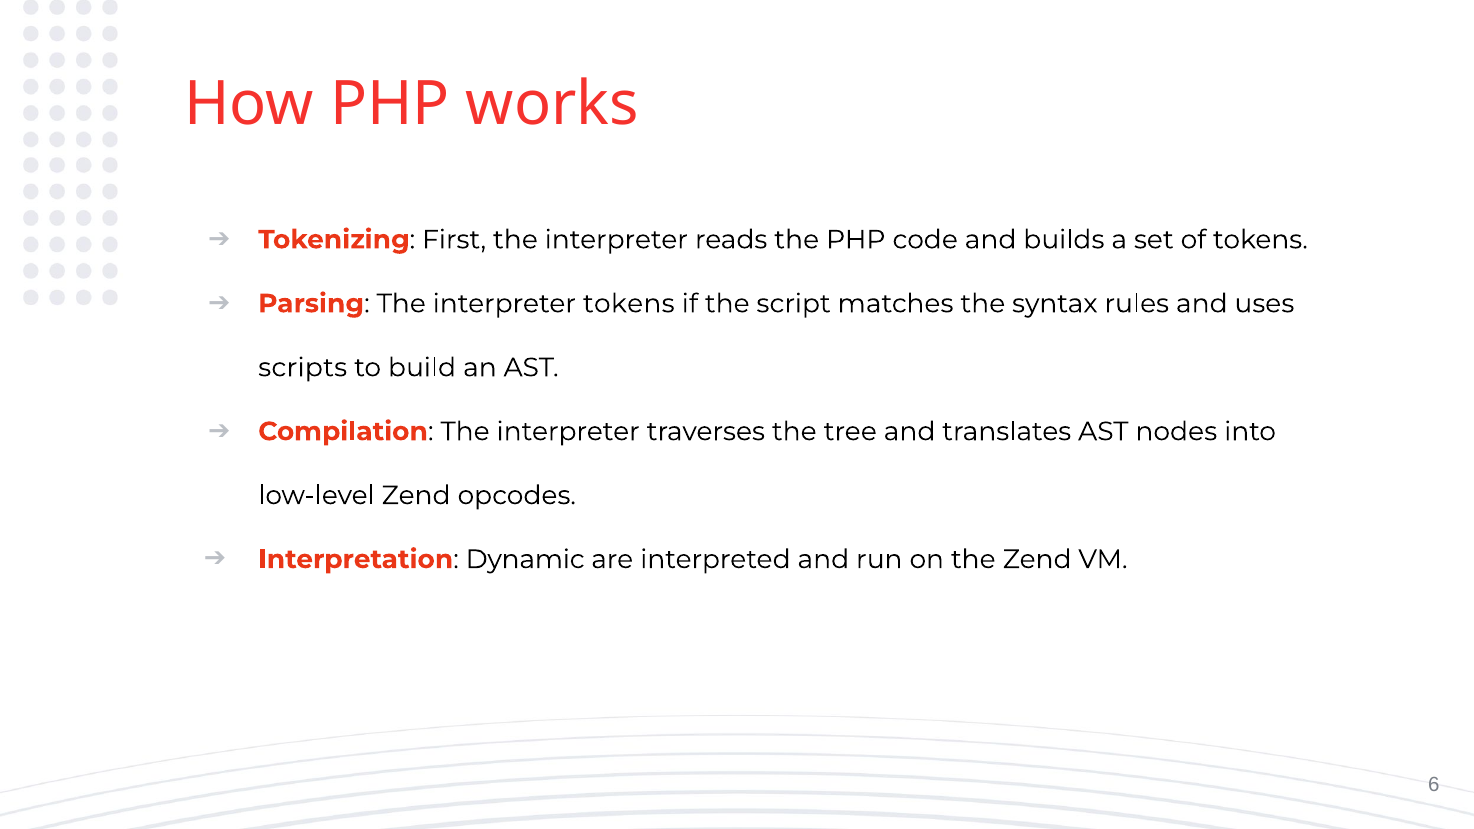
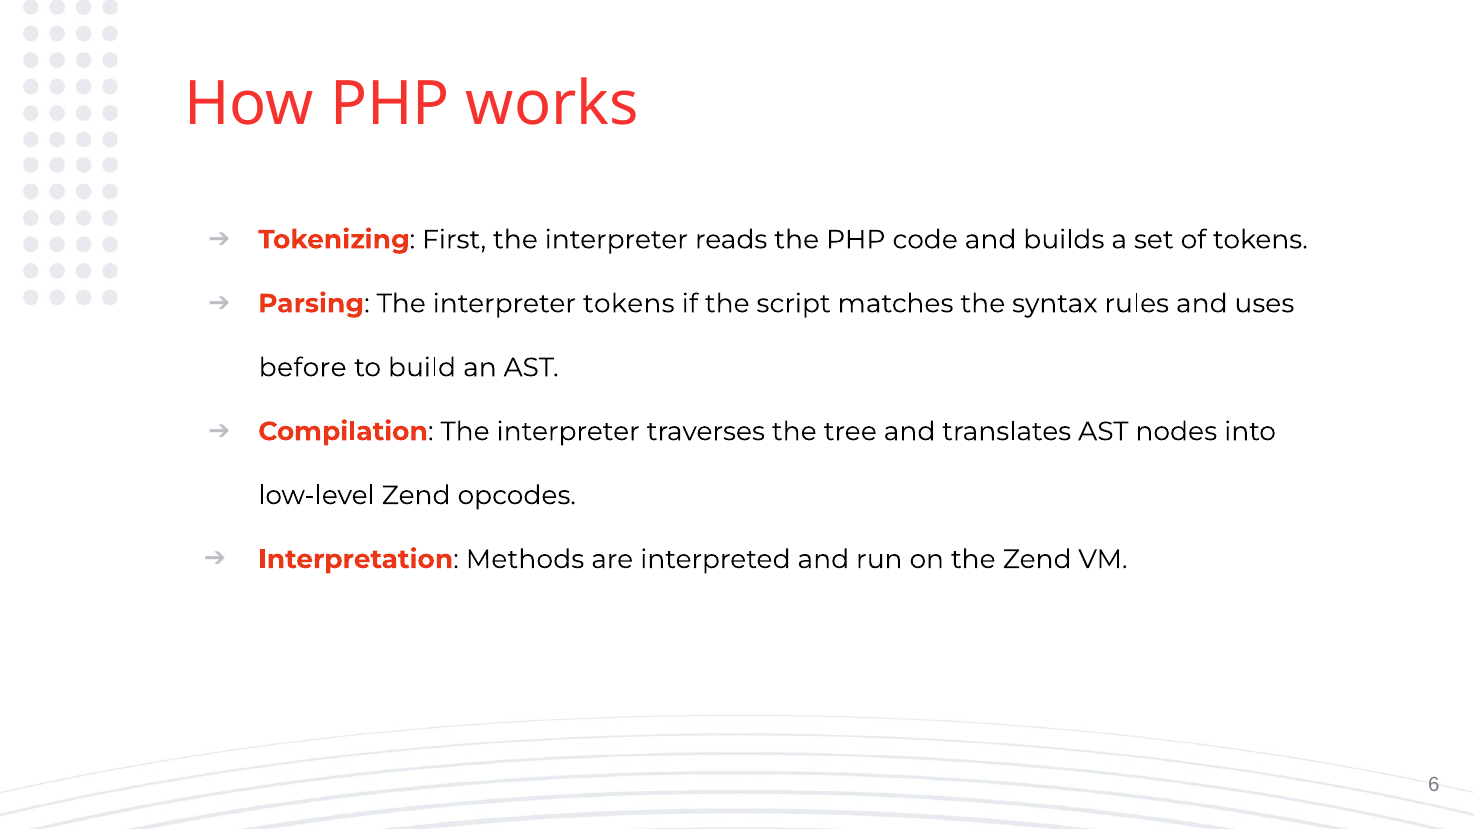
scripts: scripts -> before (303, 368)
Dynamic: Dynamic -> Methods (525, 559)
